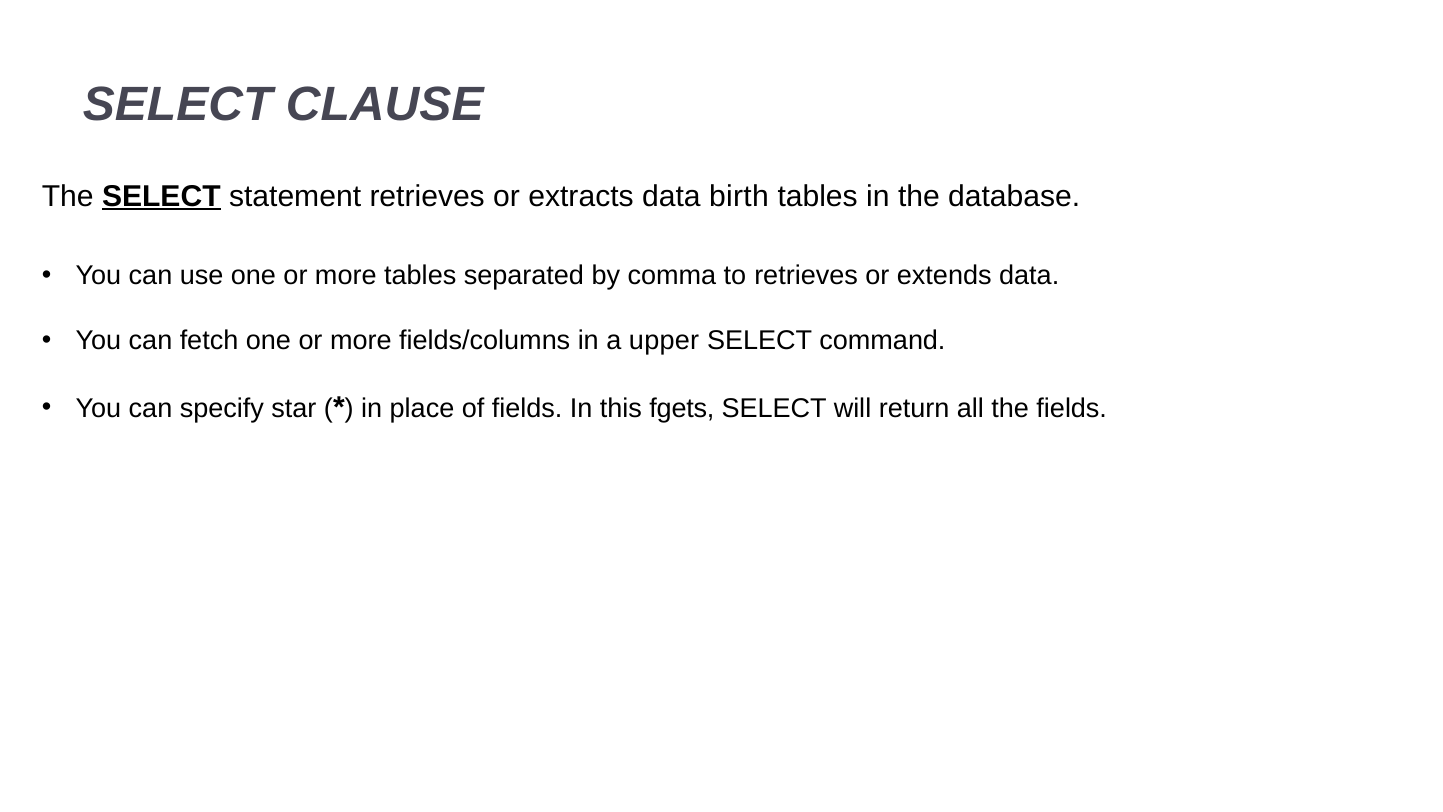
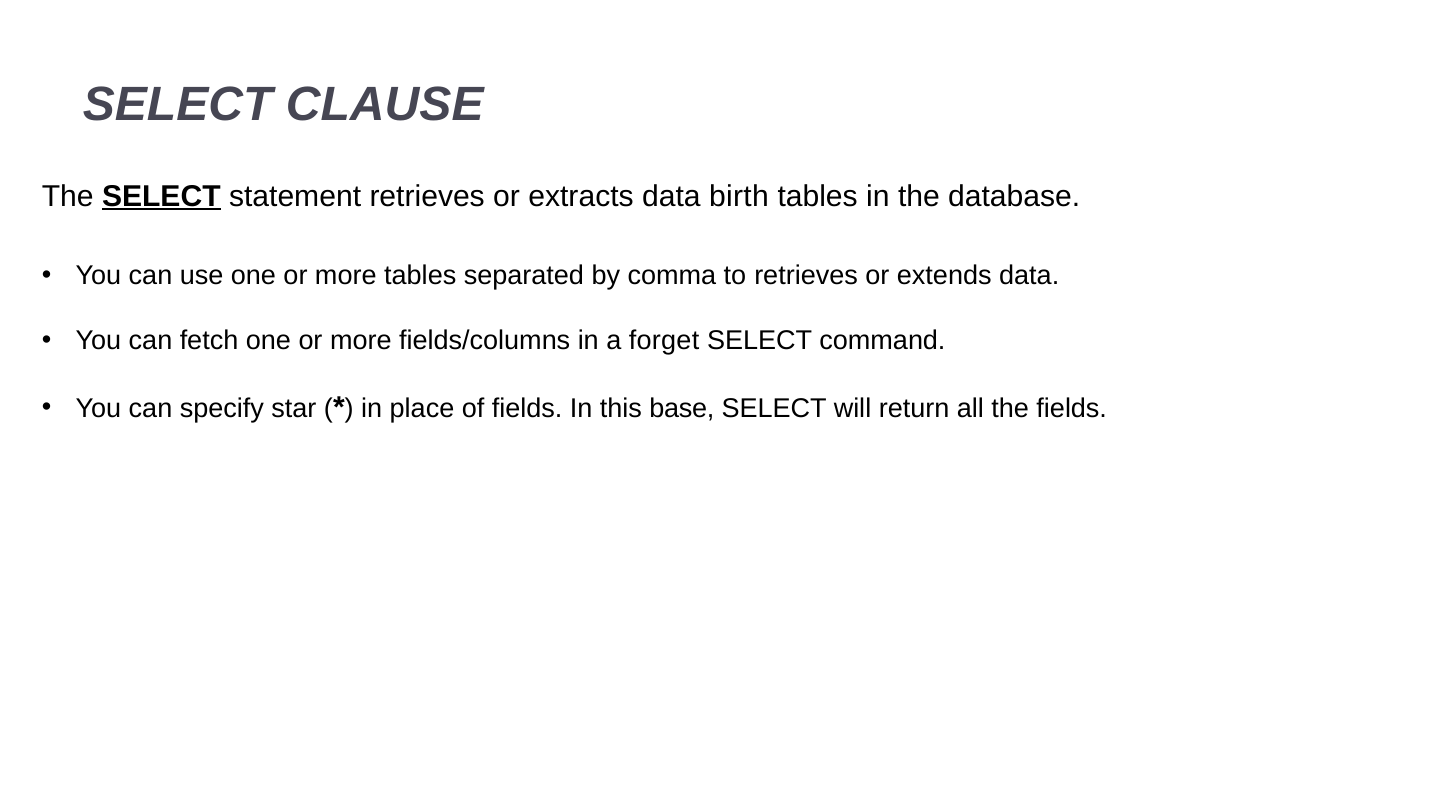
upper: upper -> forget (664, 341)
fgets: fgets -> base (682, 409)
